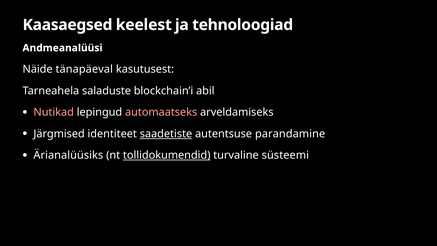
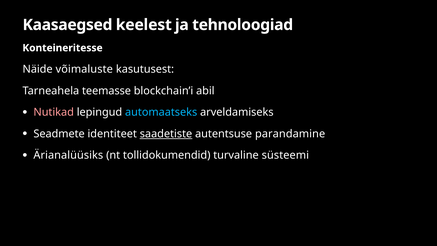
Andmeanalüüsi: Andmeanalüüsi -> Konteineritesse (63, 48)
tänapäeval: tänapäeval -> võimaluste (84, 69)
saladuste: saladuste -> teemasse (107, 91)
automaatseks colour: pink -> light blue (161, 112)
Järgmised: Järgmised -> Seadmete (59, 134)
tollidokumendid underline: present -> none (167, 155)
